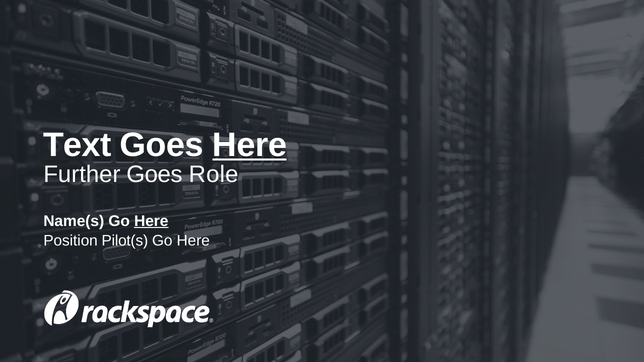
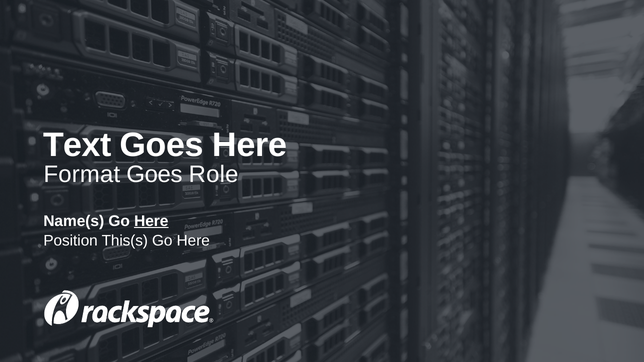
Here underline: present -> none (250, 145)
Further: Further -> Format (82, 175)
Pilot(s: Pilot(s -> This(s (125, 241)
